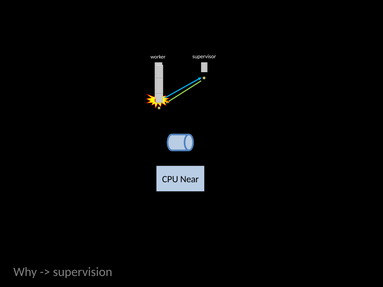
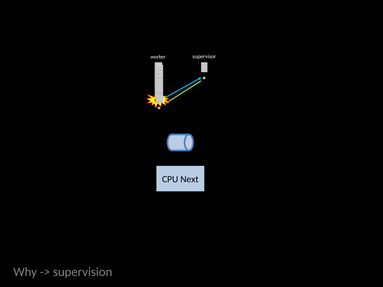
Near: Near -> Next (189, 179)
